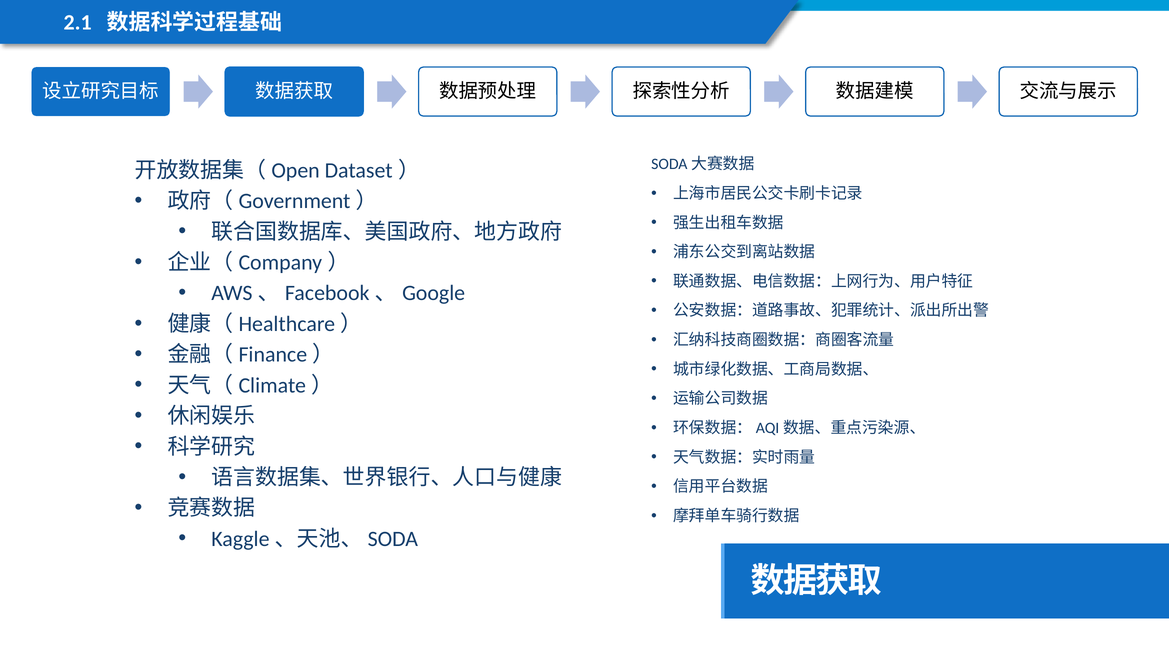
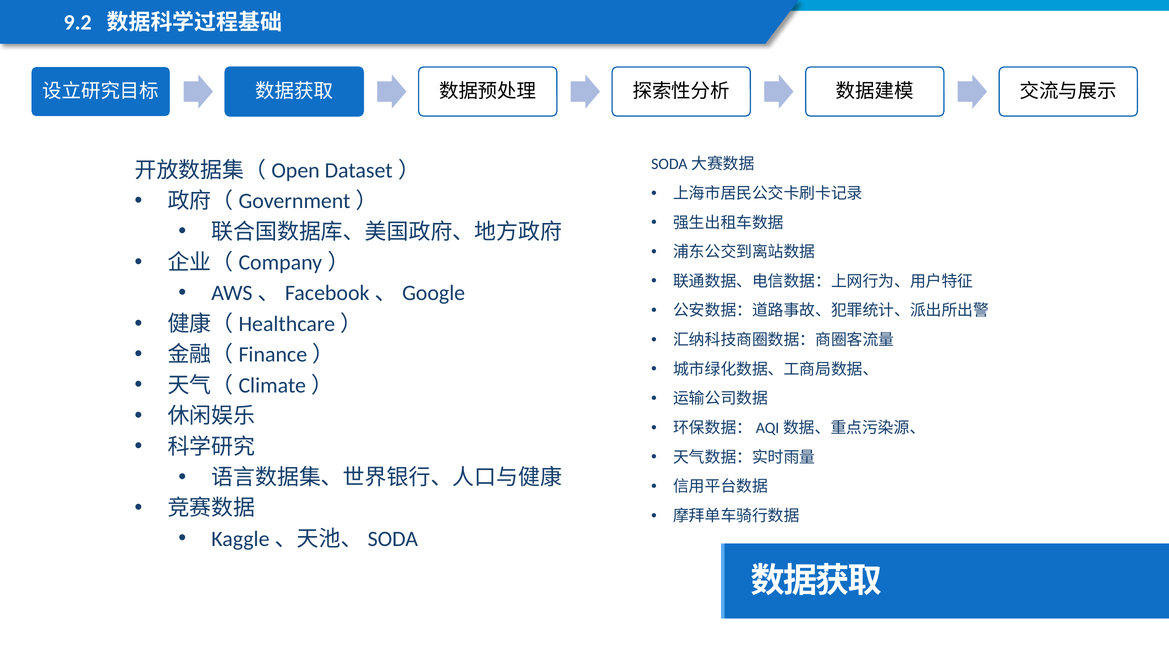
2.1: 2.1 -> 9.2 (78, 23)
